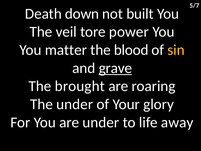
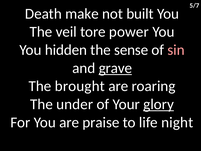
down: down -> make (82, 14)
matter: matter -> hidden (66, 50)
blood: blood -> sense (131, 50)
sin colour: yellow -> pink (176, 50)
glory underline: none -> present (159, 104)
are under: under -> praise (101, 122)
away: away -> night (177, 122)
